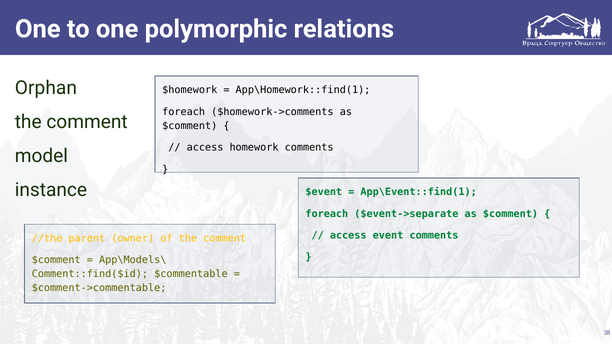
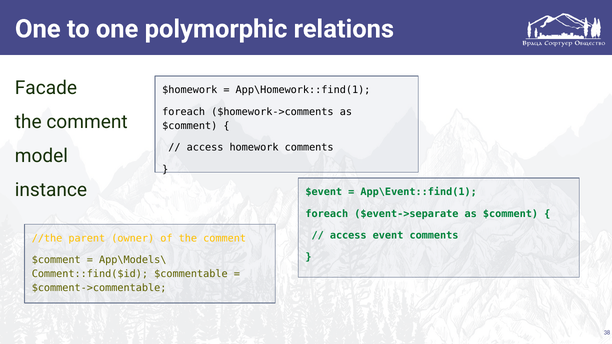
Orphan: Orphan -> Facade (46, 88)
